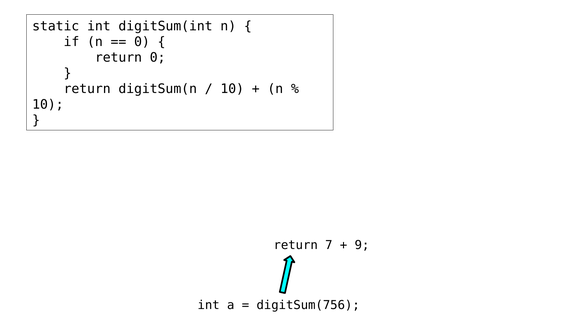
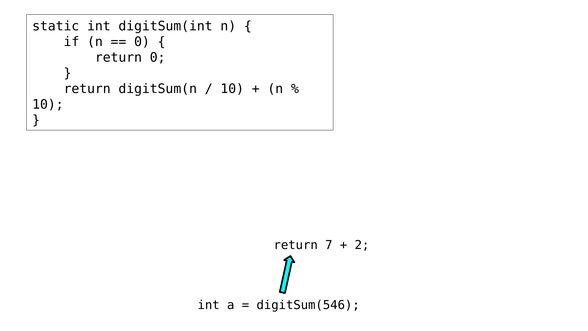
9: 9 -> 2 (362, 245)
digitSum(756: digitSum(756 -> digitSum(546 (308, 305)
